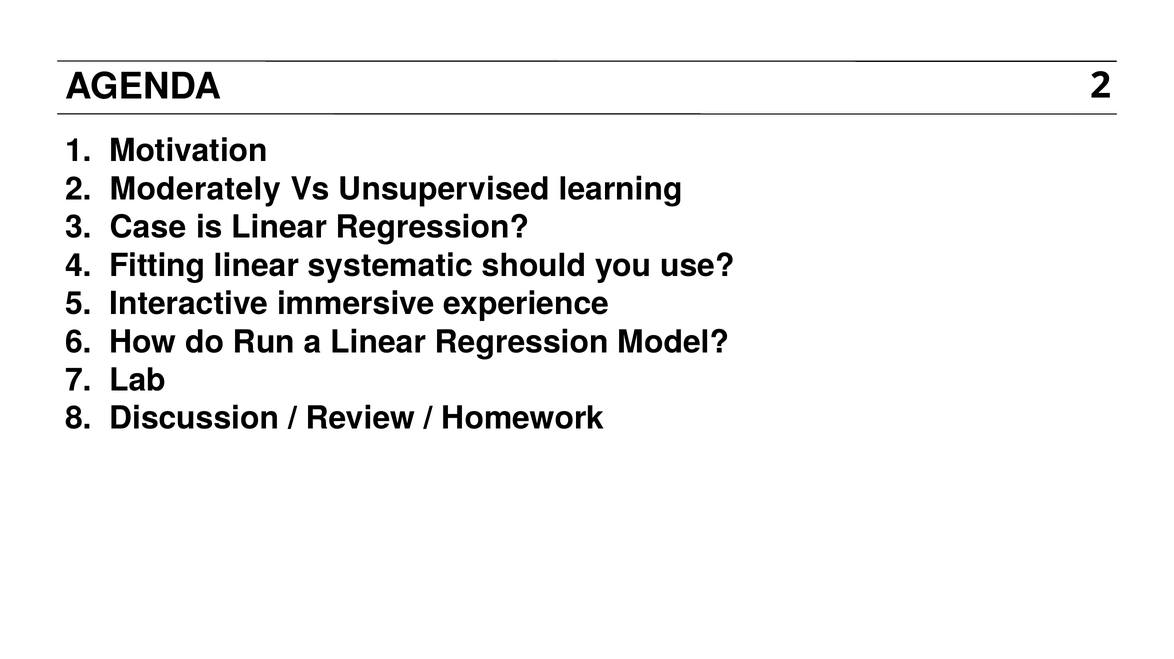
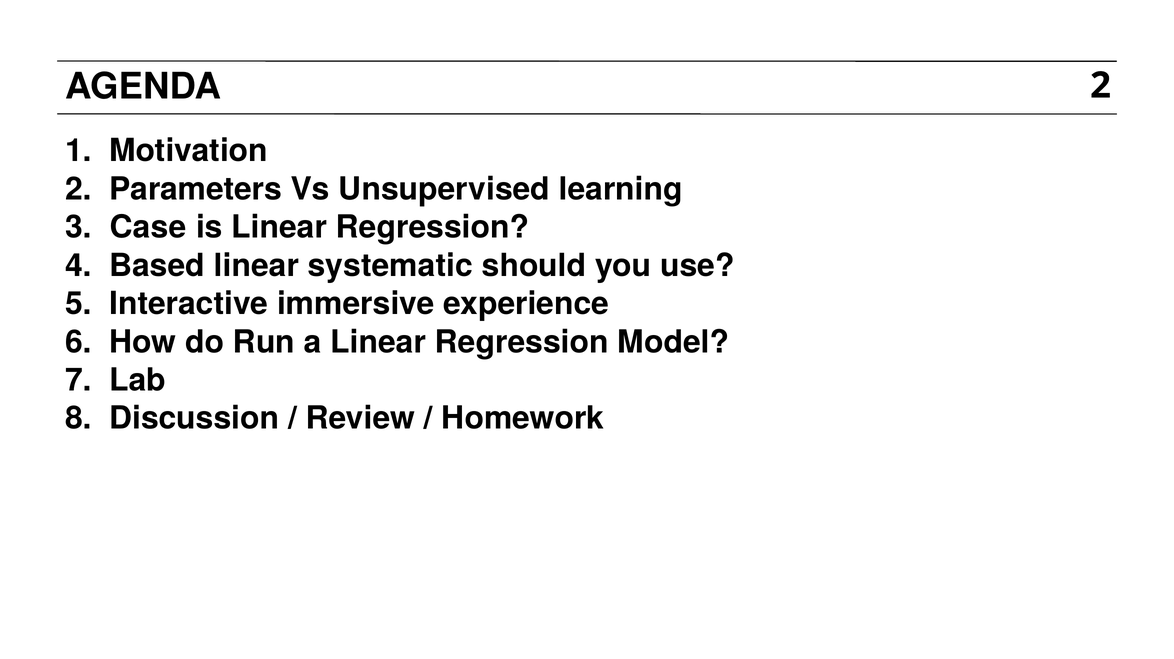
Moderately: Moderately -> Parameters (196, 189)
Fitting: Fitting -> Based (157, 266)
